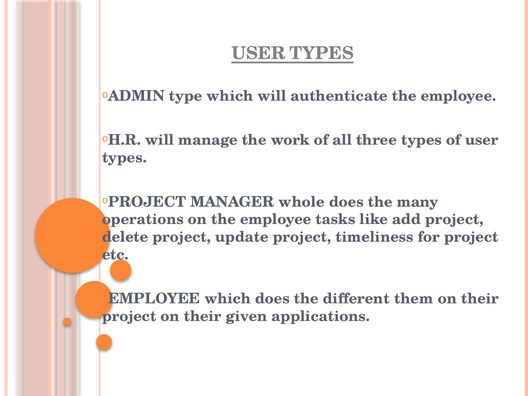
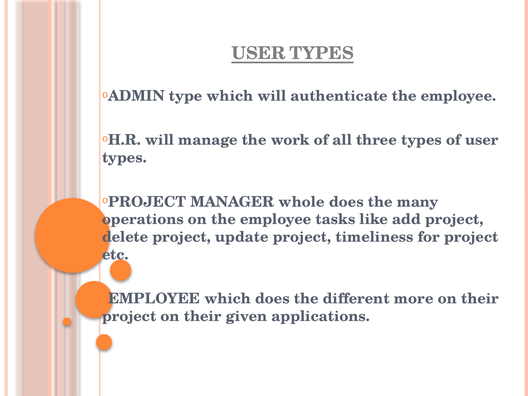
them: them -> more (414, 299)
